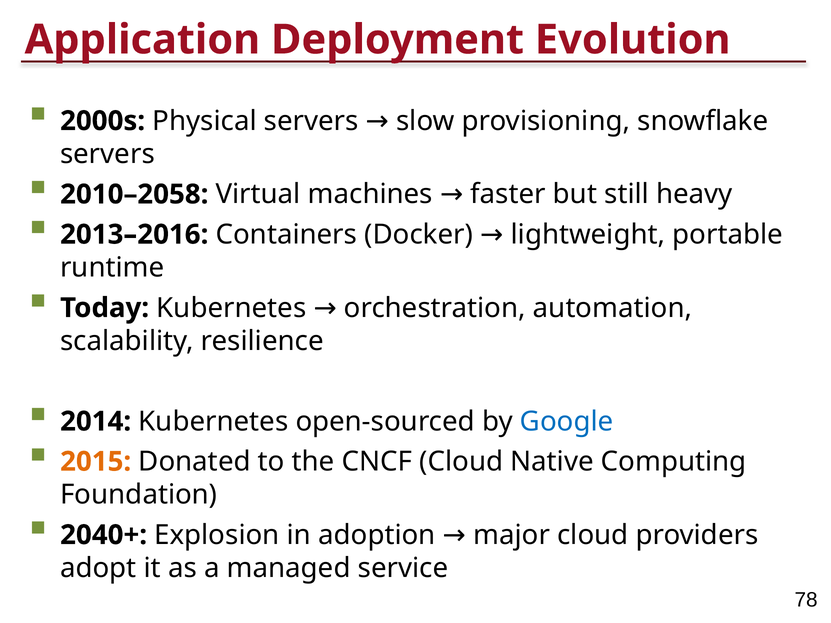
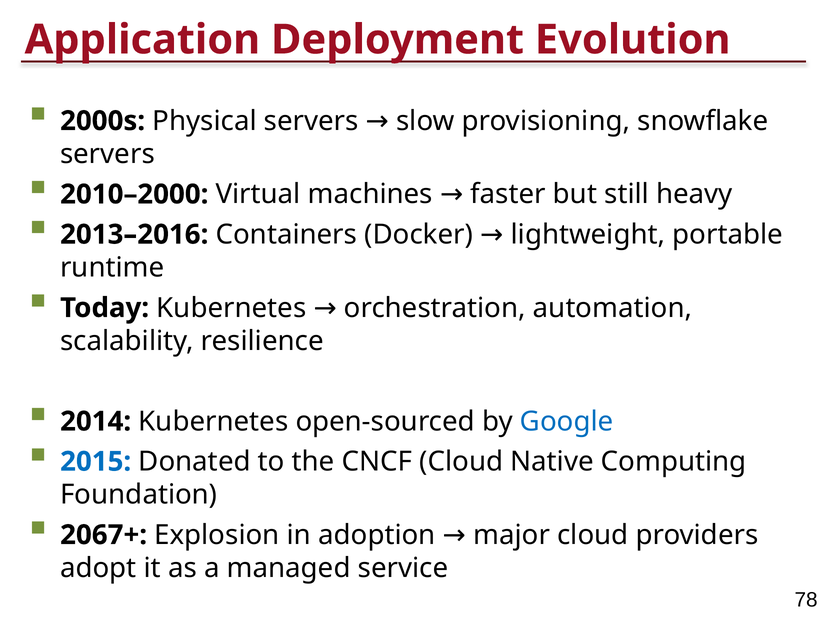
2010–2058: 2010–2058 -> 2010–2000 (134, 194)
2015 colour: orange -> blue (96, 462)
2040+: 2040+ -> 2067+ (104, 535)
